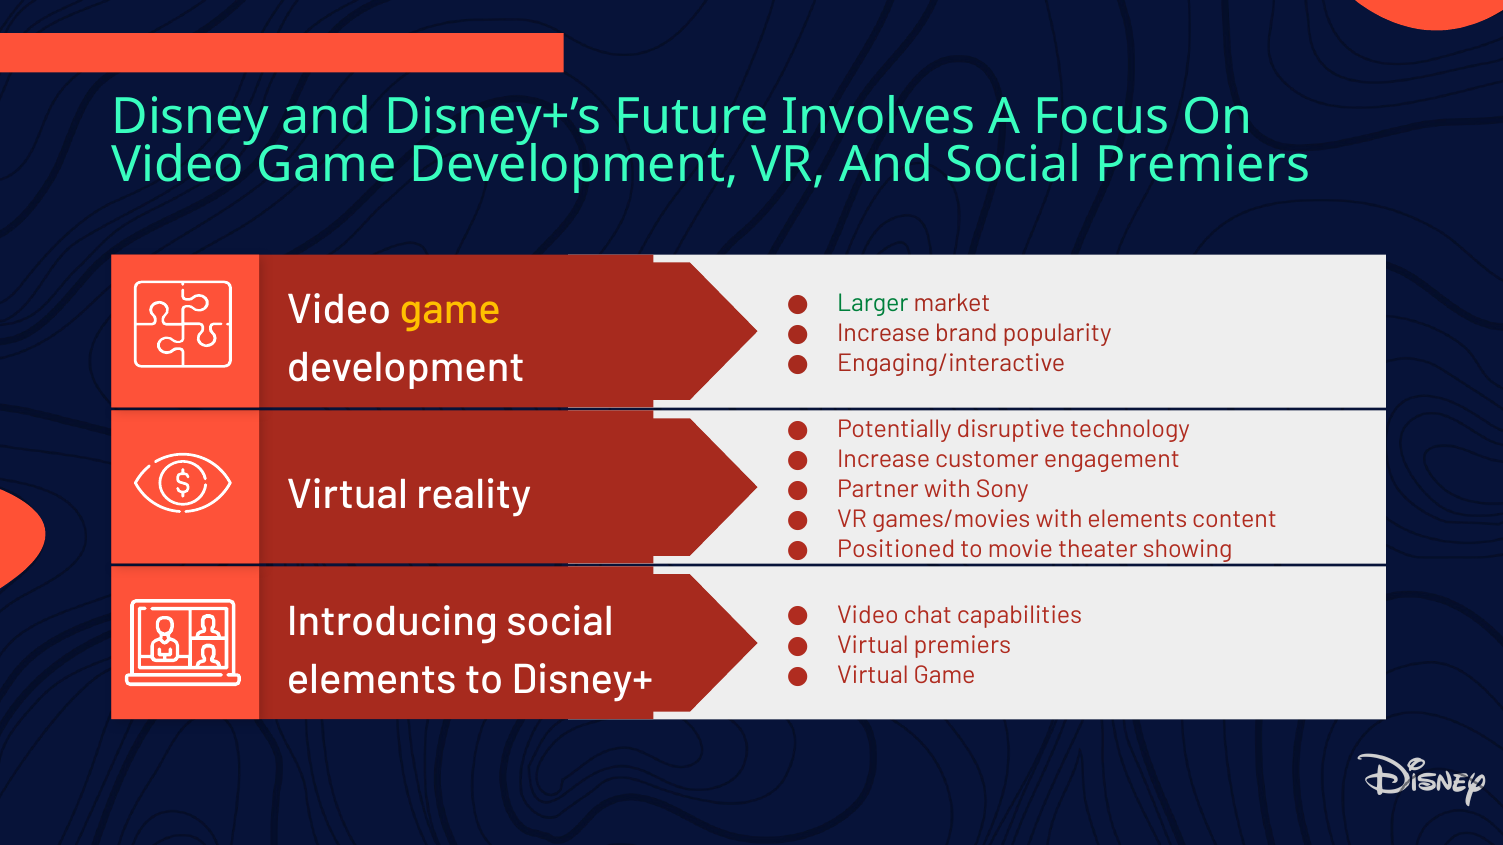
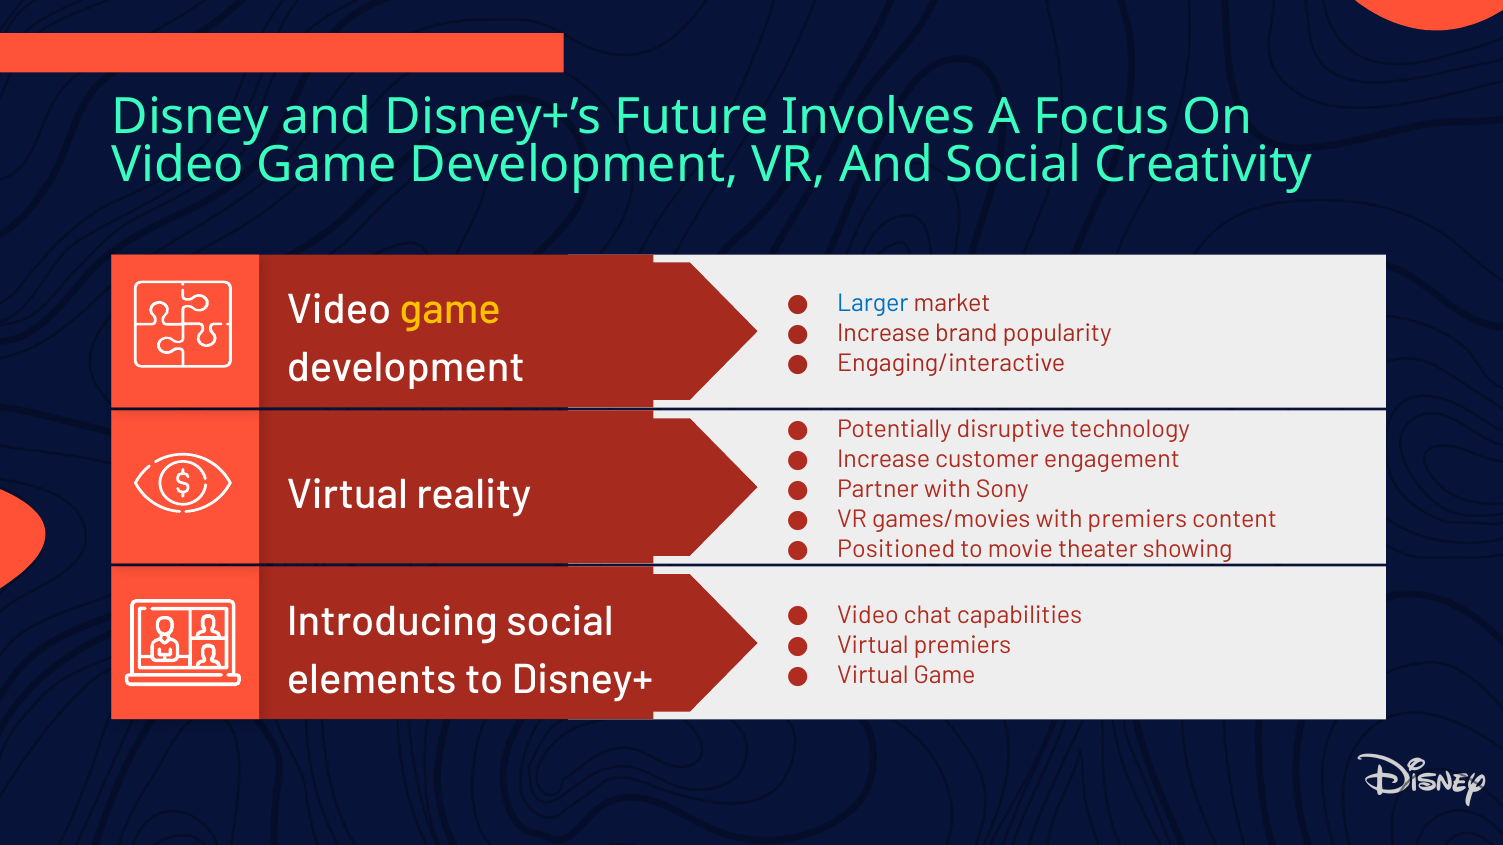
Social Premiers: Premiers -> Creativity (1203, 165)
Larger colour: green -> blue (873, 303)
with elements: elements -> premiers (1137, 519)
